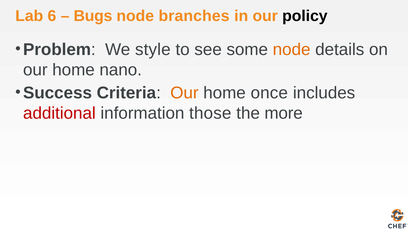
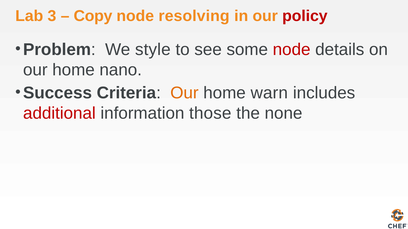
6: 6 -> 3 (52, 16)
Bugs: Bugs -> Copy (93, 16)
branches: branches -> resolving (194, 16)
policy colour: black -> red (305, 16)
node colour: orange -> red (292, 50)
once: once -> warn (269, 93)
more: more -> none (284, 113)
